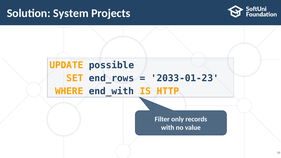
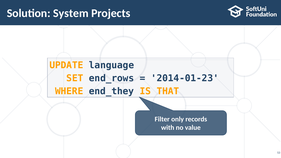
possible: possible -> language (112, 65)
2033-01-23: 2033-01-23 -> 2014-01-23 (185, 78)
end_with: end_with -> end_they (111, 91)
HTTP: HTTP -> THAT (168, 91)
